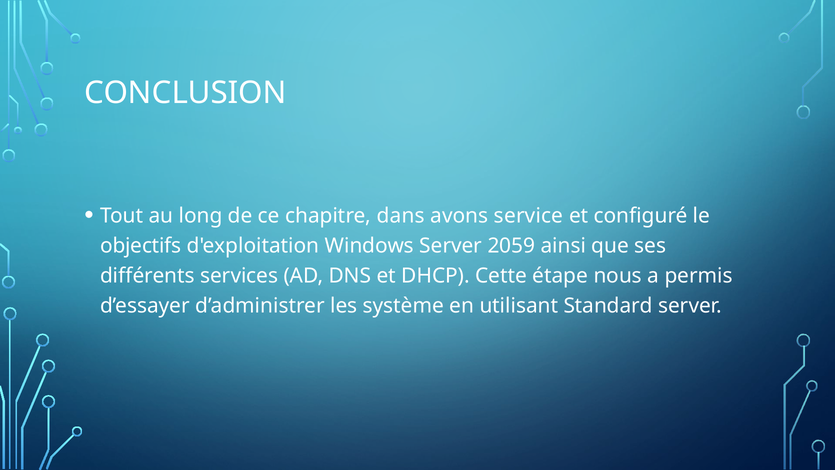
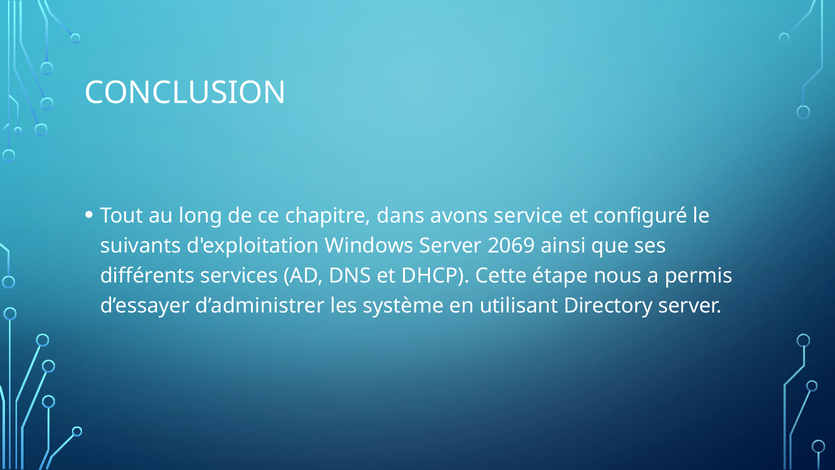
objectifs: objectifs -> suivants (141, 246)
2059: 2059 -> 2069 (511, 246)
Standard: Standard -> Directory (608, 306)
